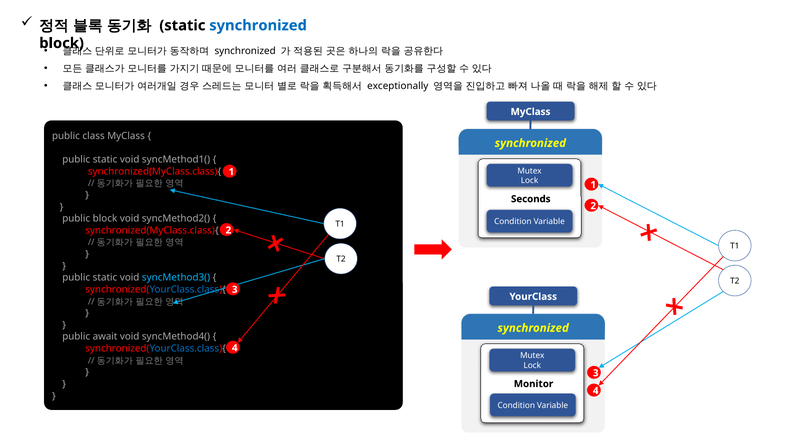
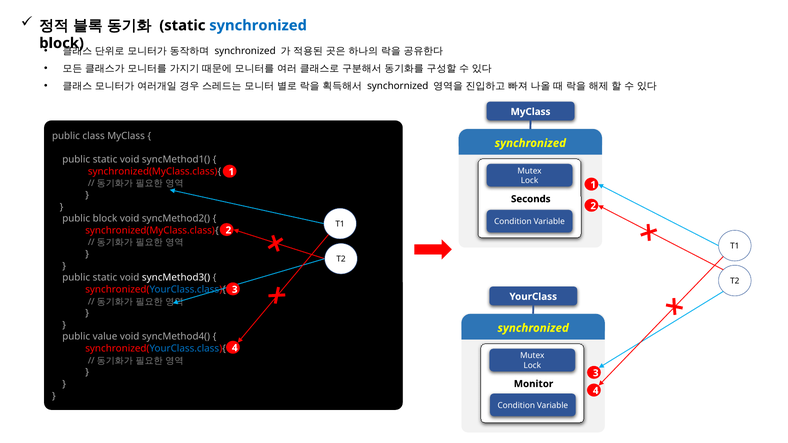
exceptionally: exceptionally -> synchornized (398, 86)
syncMethod3( colour: light blue -> white (176, 278)
await: await -> value (105, 337)
